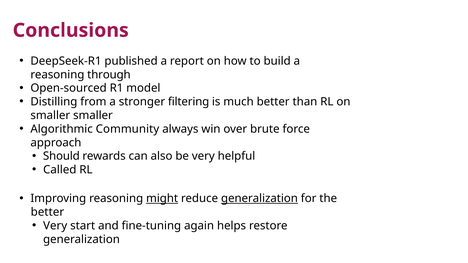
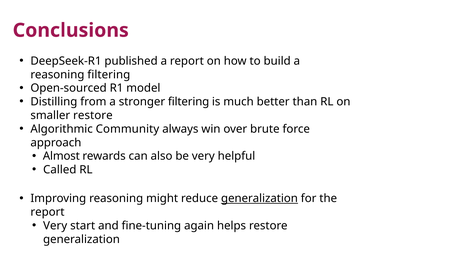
reasoning through: through -> filtering (109, 75)
smaller smaller: smaller -> restore (93, 115)
Should: Should -> Almost (61, 156)
might underline: present -> none (162, 199)
better: better -> report (47, 212)
